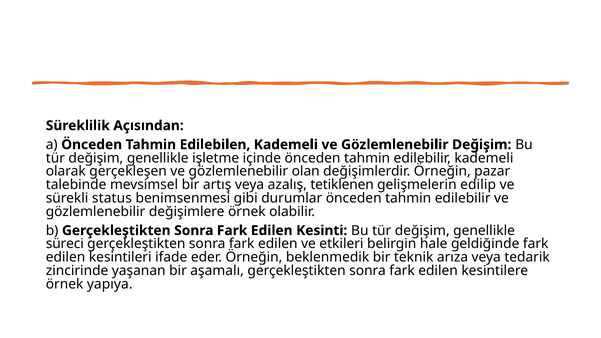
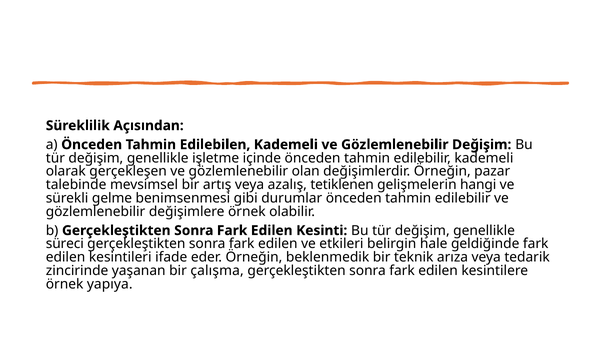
edilip: edilip -> hangi (478, 185)
status: status -> gelme (112, 198)
aşamalı: aşamalı -> çalışma (217, 271)
